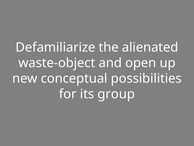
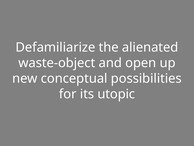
group: group -> utopic (116, 94)
